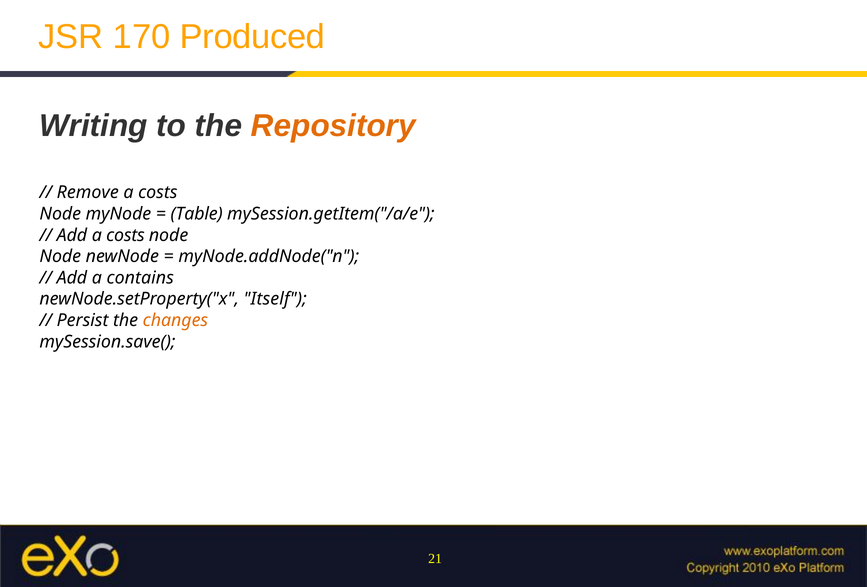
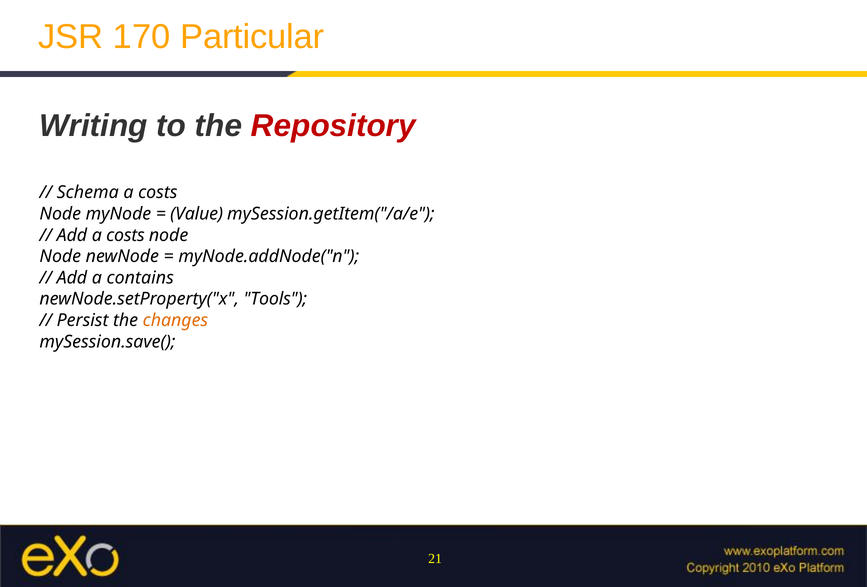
Produced: Produced -> Particular (252, 37)
Repository colour: orange -> red (333, 126)
Remove: Remove -> Schema (88, 193)
Table: Table -> Value (197, 214)
Itself: Itself -> Tools (275, 299)
